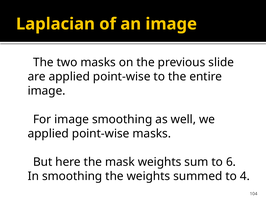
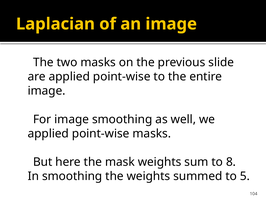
6: 6 -> 8 (231, 162)
4: 4 -> 5 (245, 176)
